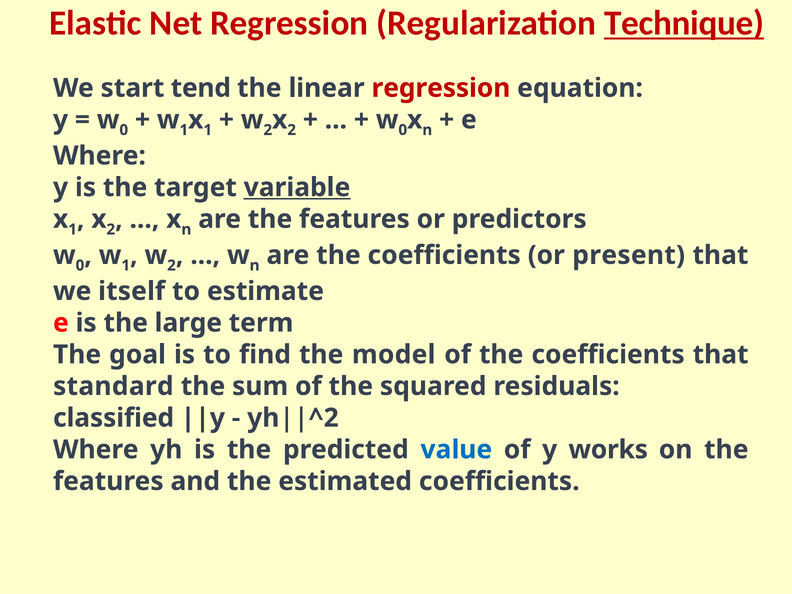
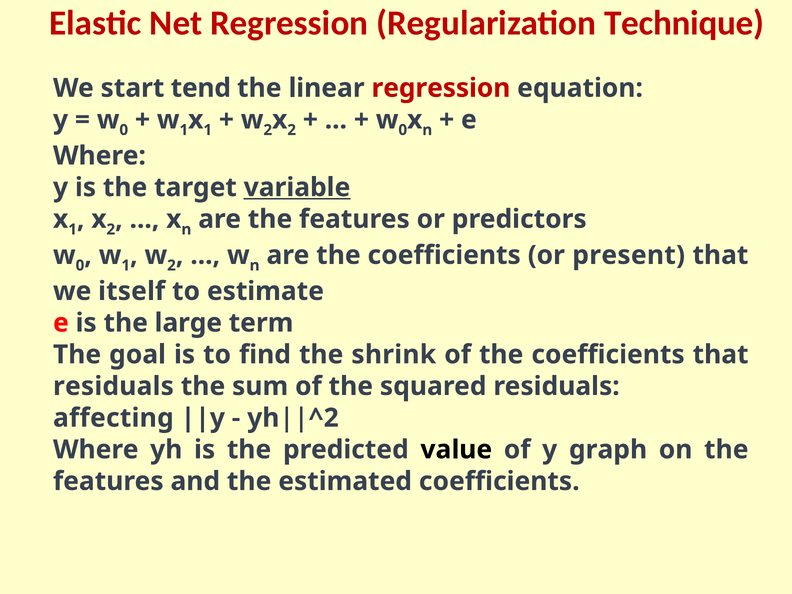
Technique underline: present -> none (684, 23)
model: model -> shrink (394, 355)
standard: standard -> residuals (113, 386)
classified: classified -> affecting (113, 418)
value colour: blue -> black (456, 450)
works: works -> graph (608, 450)
